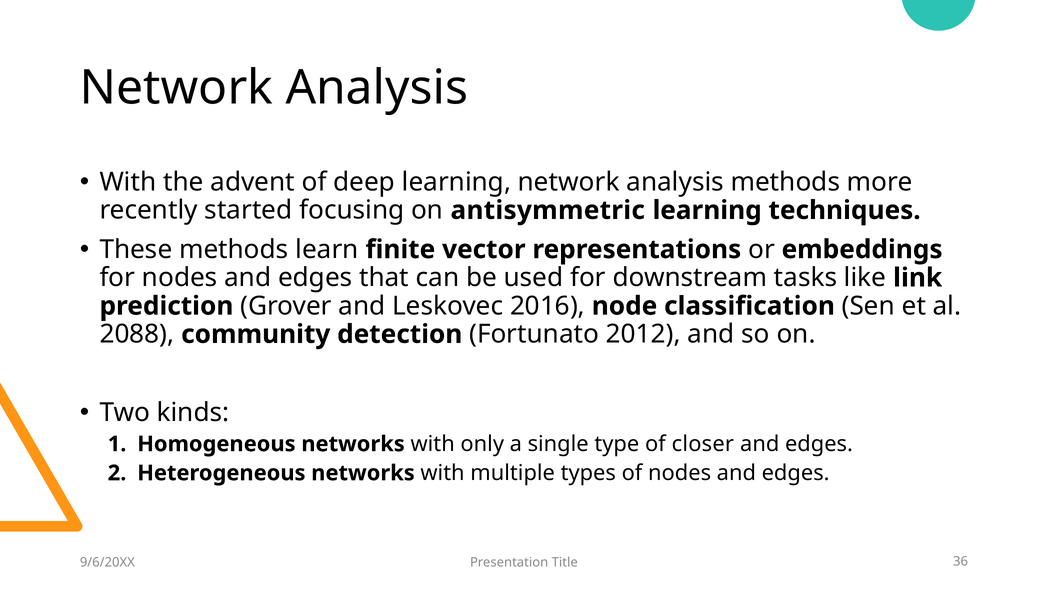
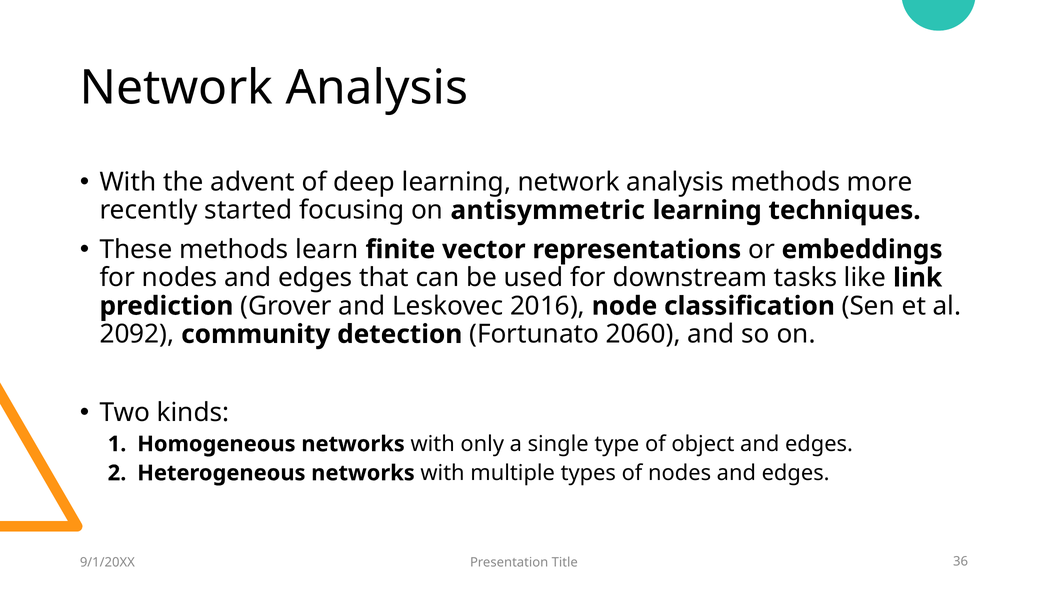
2088: 2088 -> 2092 (137, 335)
2012: 2012 -> 2060 (643, 335)
closer: closer -> object (703, 444)
9/6/20XX: 9/6/20XX -> 9/1/20XX (107, 563)
